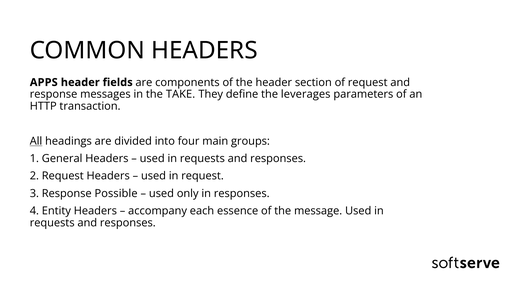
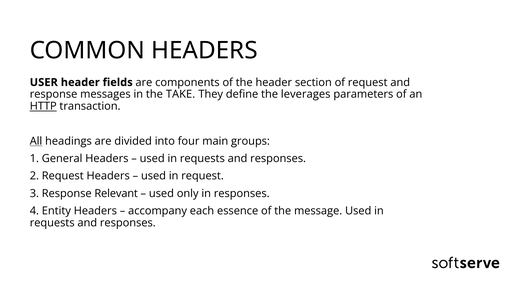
APPS: APPS -> USER (44, 82)
HTTP underline: none -> present (43, 106)
Possible: Possible -> Relevant (116, 193)
